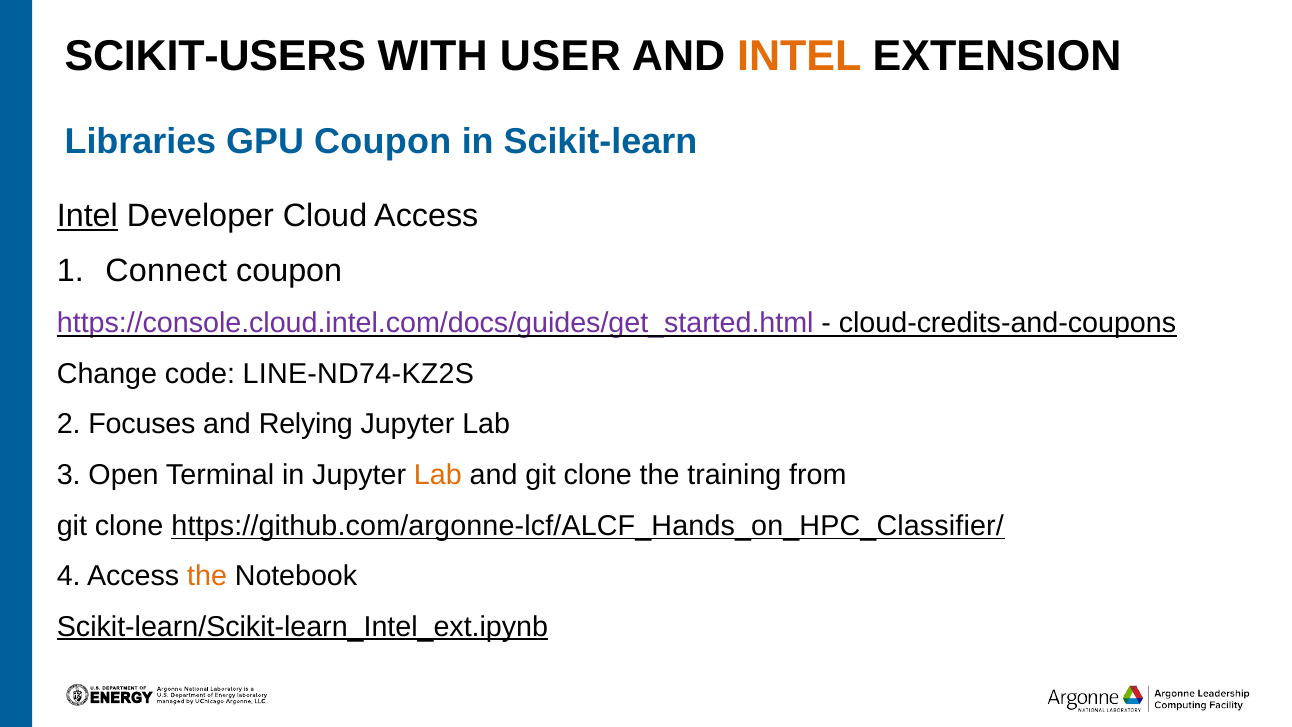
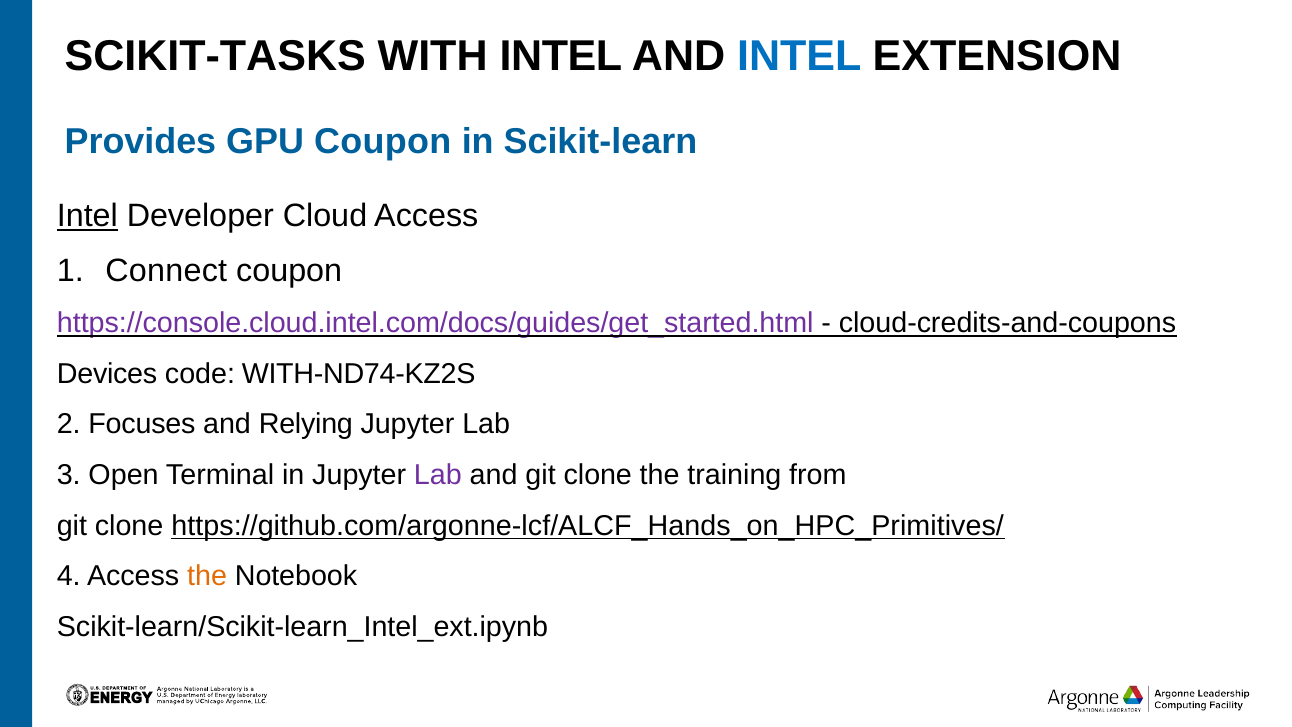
SCIKIT-USERS: SCIKIT-USERS -> SCIKIT-TASKS (215, 57)
WITH USER: USER -> INTEL (561, 57)
INTEL colour: orange -> blue (799, 57)
Libraries: Libraries -> Provides (140, 142)
Change: Change -> Devices (107, 374)
LINE-ND74-KZ2S: LINE-ND74-KZ2S -> WITH-ND74-KZ2S (359, 374)
Lab colour: orange -> purple (438, 475)
https://github.com/argonne-lcf/ALCF_Hands_on_HPC_Classifier/: https://github.com/argonne-lcf/ALCF_Hands_on_HPC_Classifier/ -> https://github.com/argonne-lcf/ALCF_Hands_on_HPC_Primitives/ (588, 525)
Scikit-learn/Scikit-learn_Intel_ext.ipynb underline: present -> none (302, 627)
